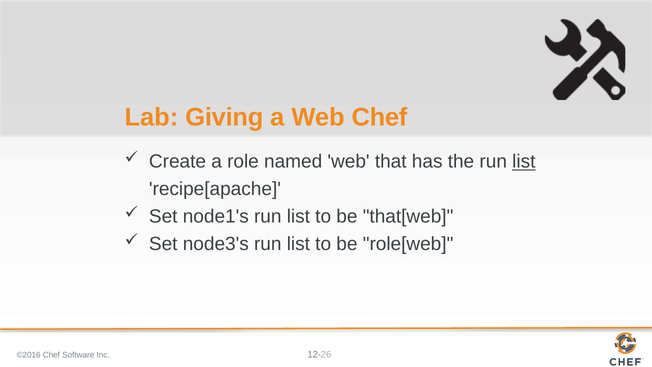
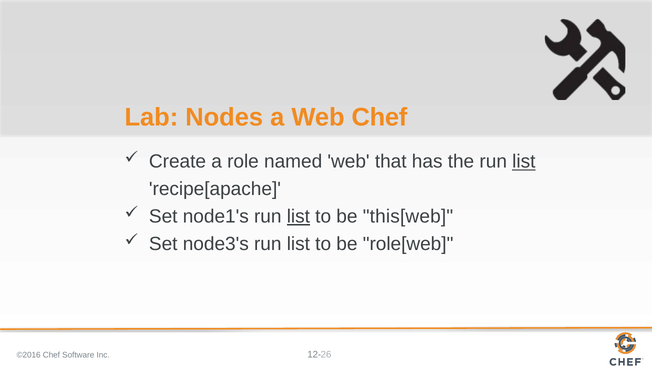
Giving: Giving -> Nodes (224, 117)
list underline: none -> present (298, 216)
that[web: that[web -> this[web (408, 216)
